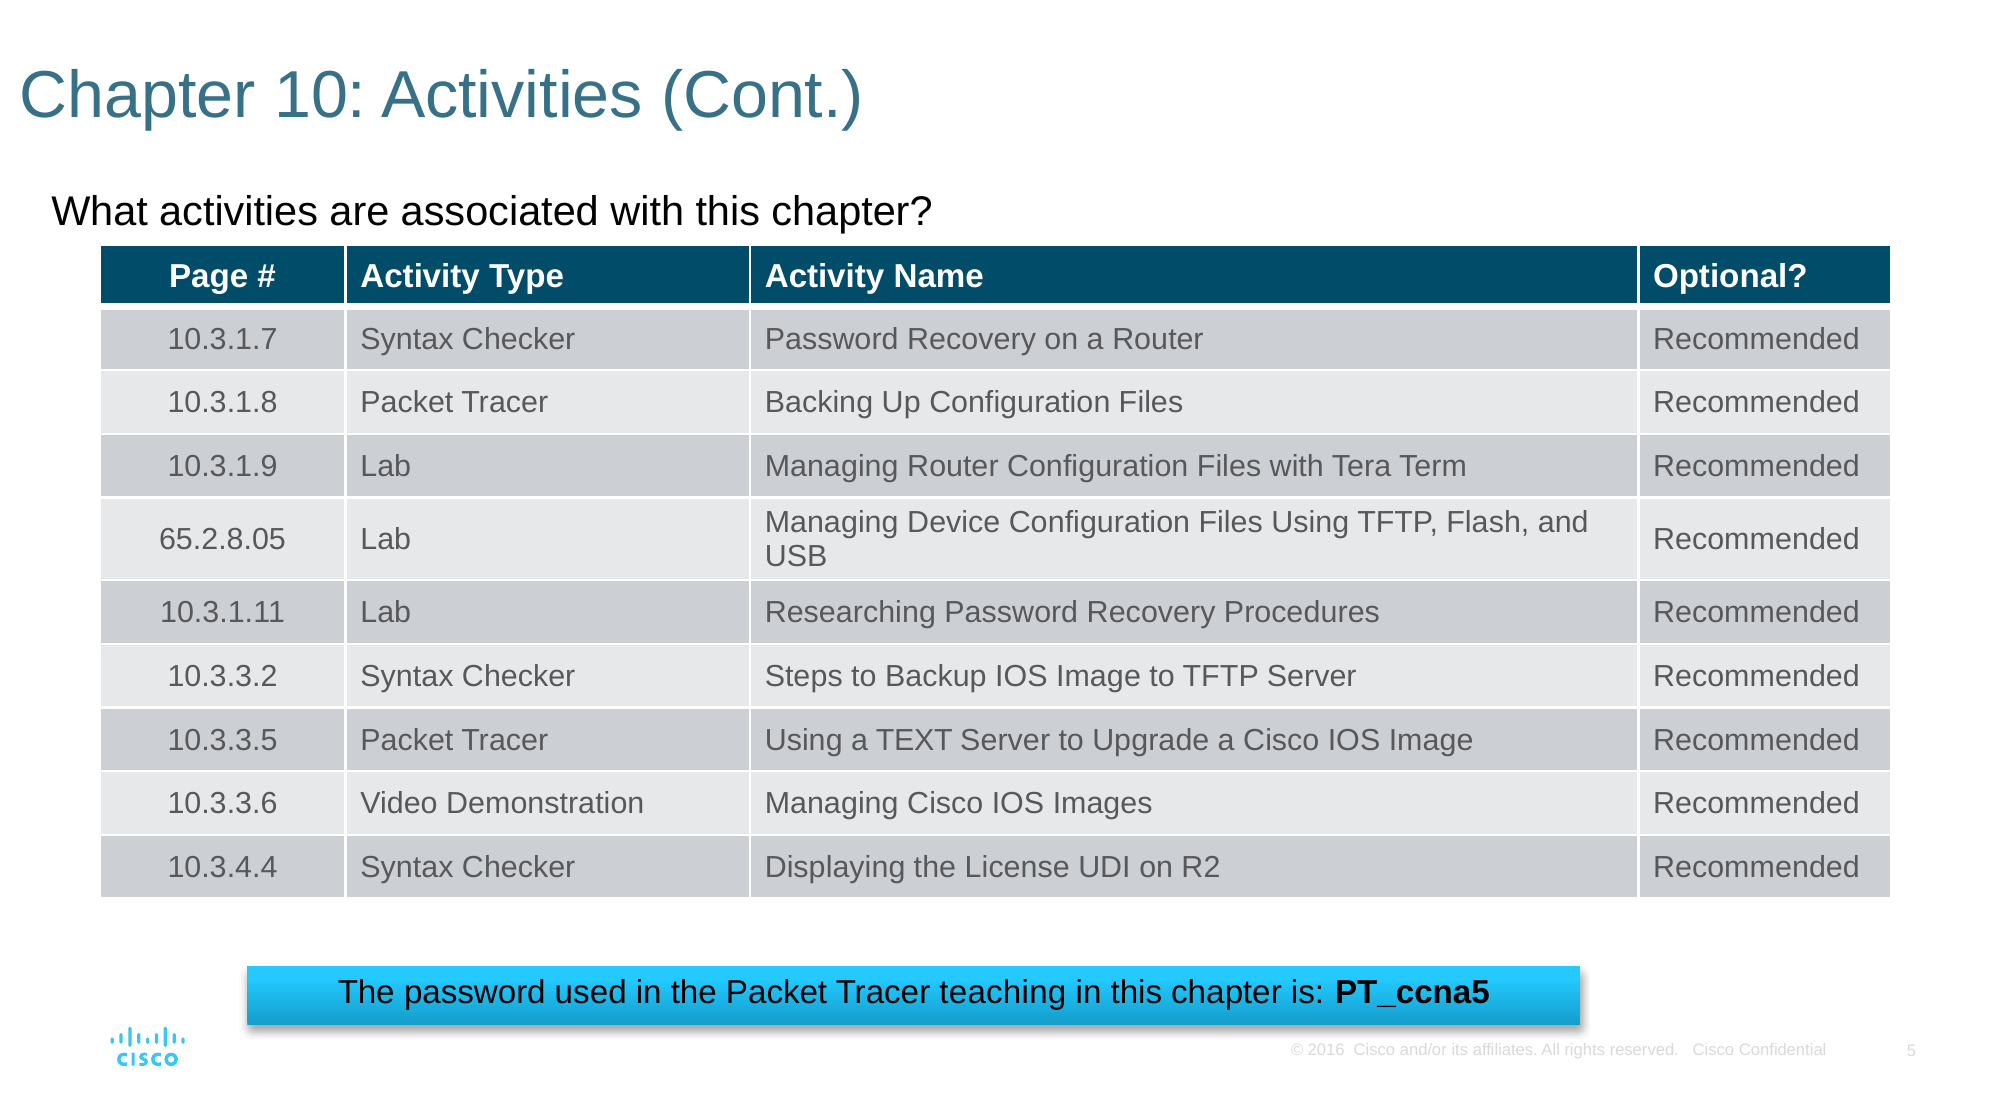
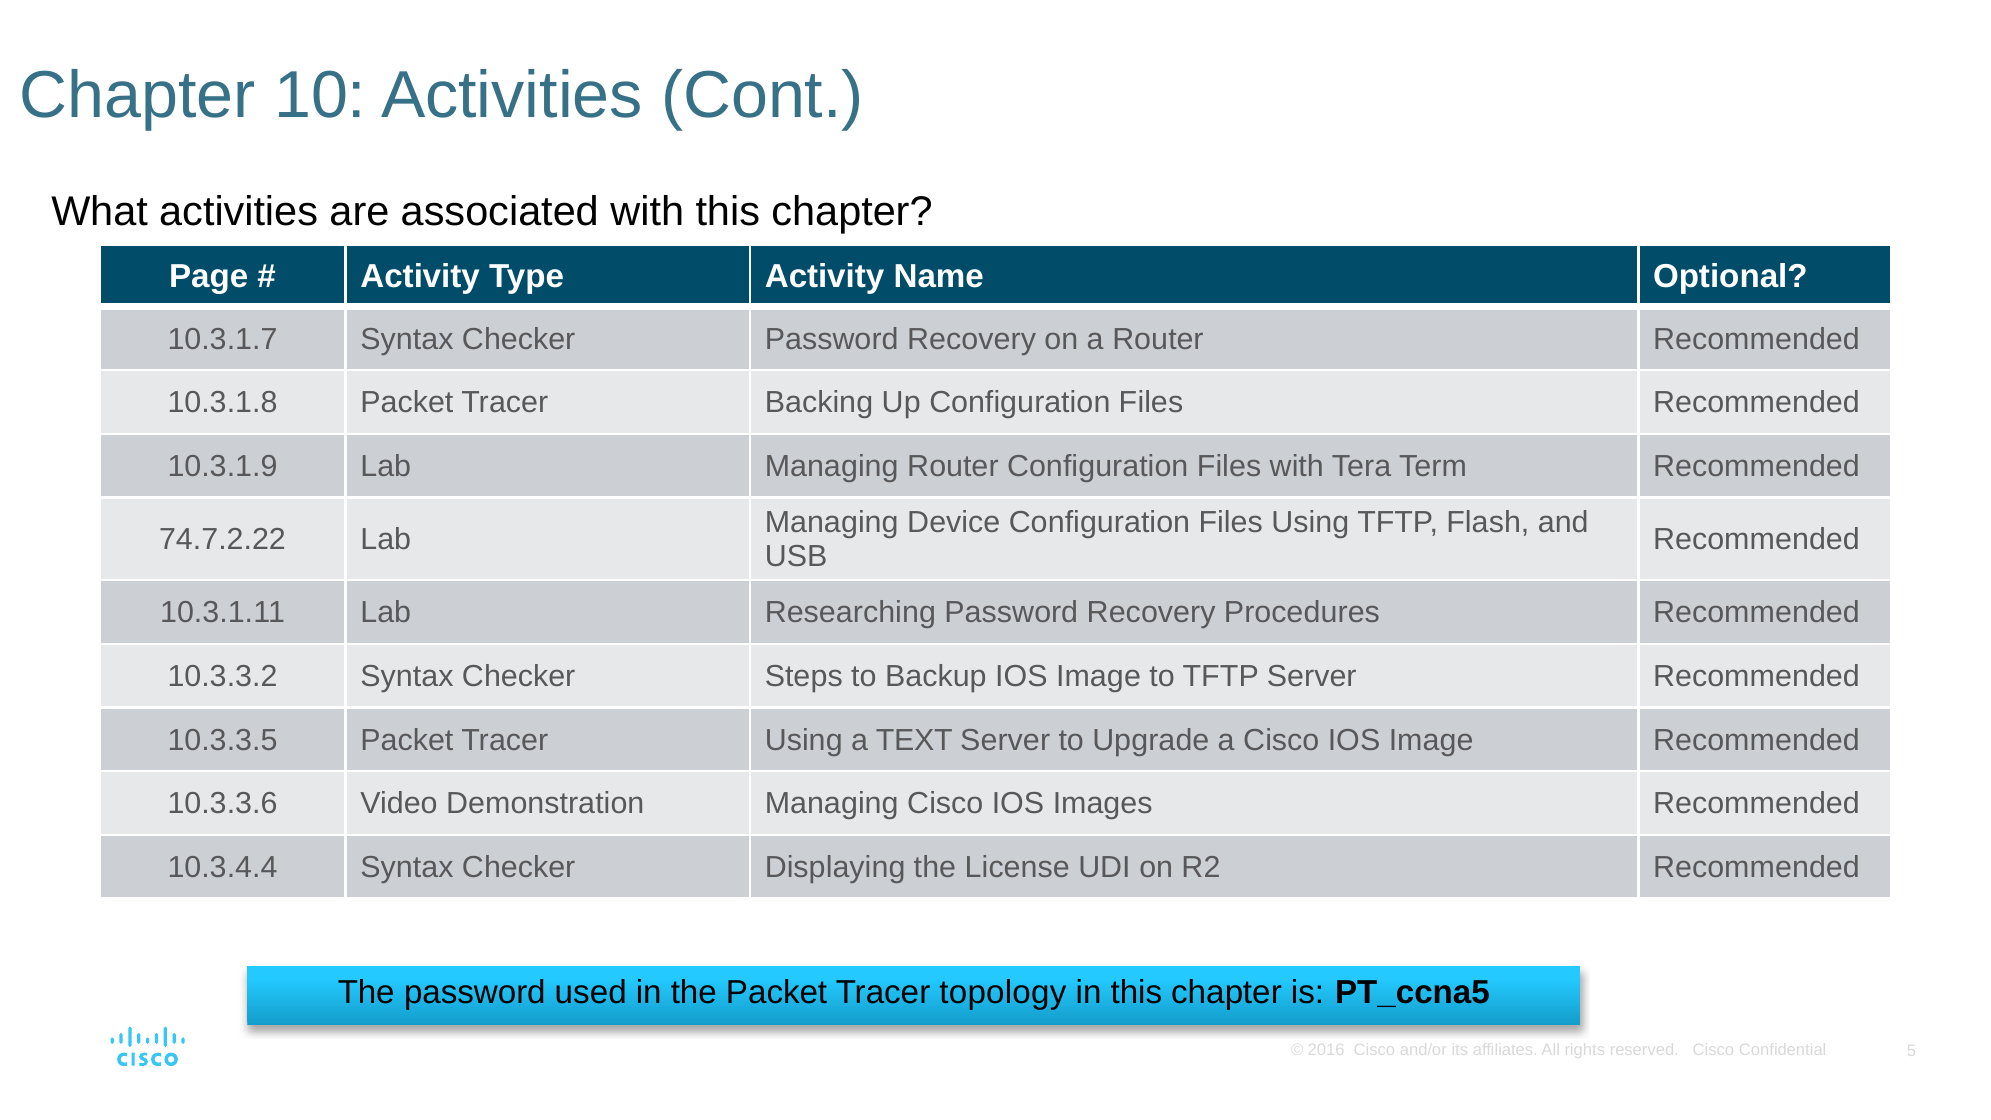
65.2.8.05: 65.2.8.05 -> 74.7.2.22 (222, 539)
teaching: teaching -> topology (1003, 992)
